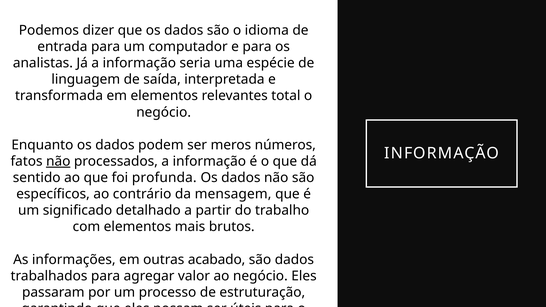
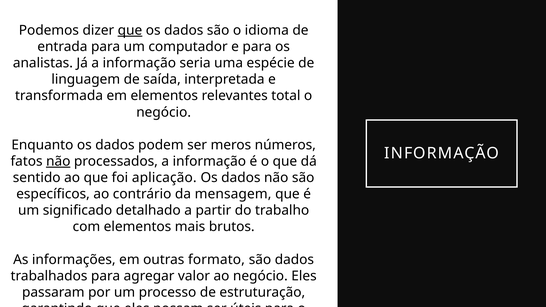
que underline: none -> present (130, 30)
profunda: profunda -> aplicação (164, 178)
acabado: acabado -> formato (216, 260)
